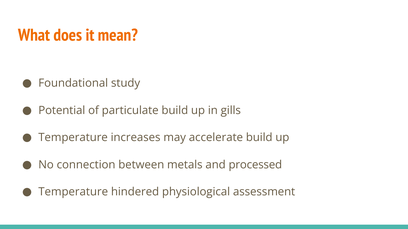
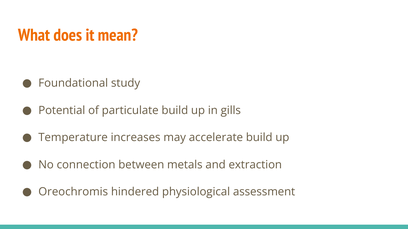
processed: processed -> extraction (255, 165)
Temperature: Temperature -> Oreochromis (73, 192)
